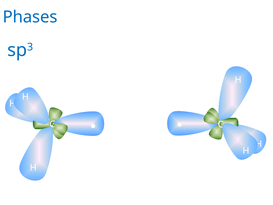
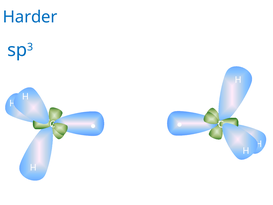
Phases: Phases -> Harder (30, 17)
